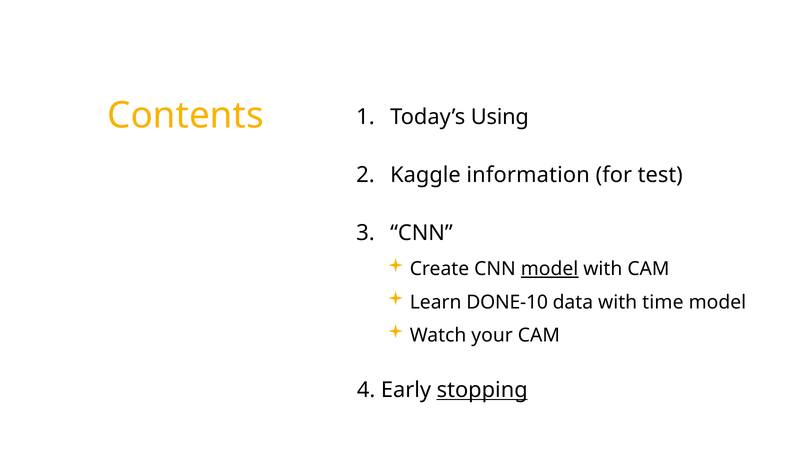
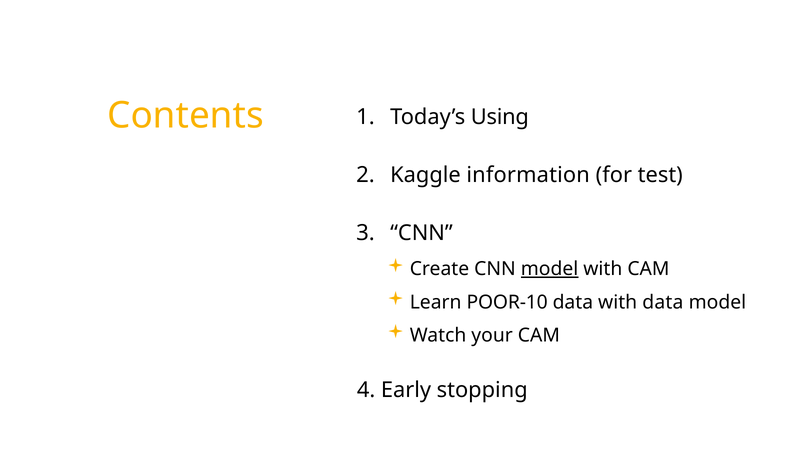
DONE-10: DONE-10 -> POOR-10 (507, 302)
with time: time -> data (663, 302)
stopping underline: present -> none (482, 390)
